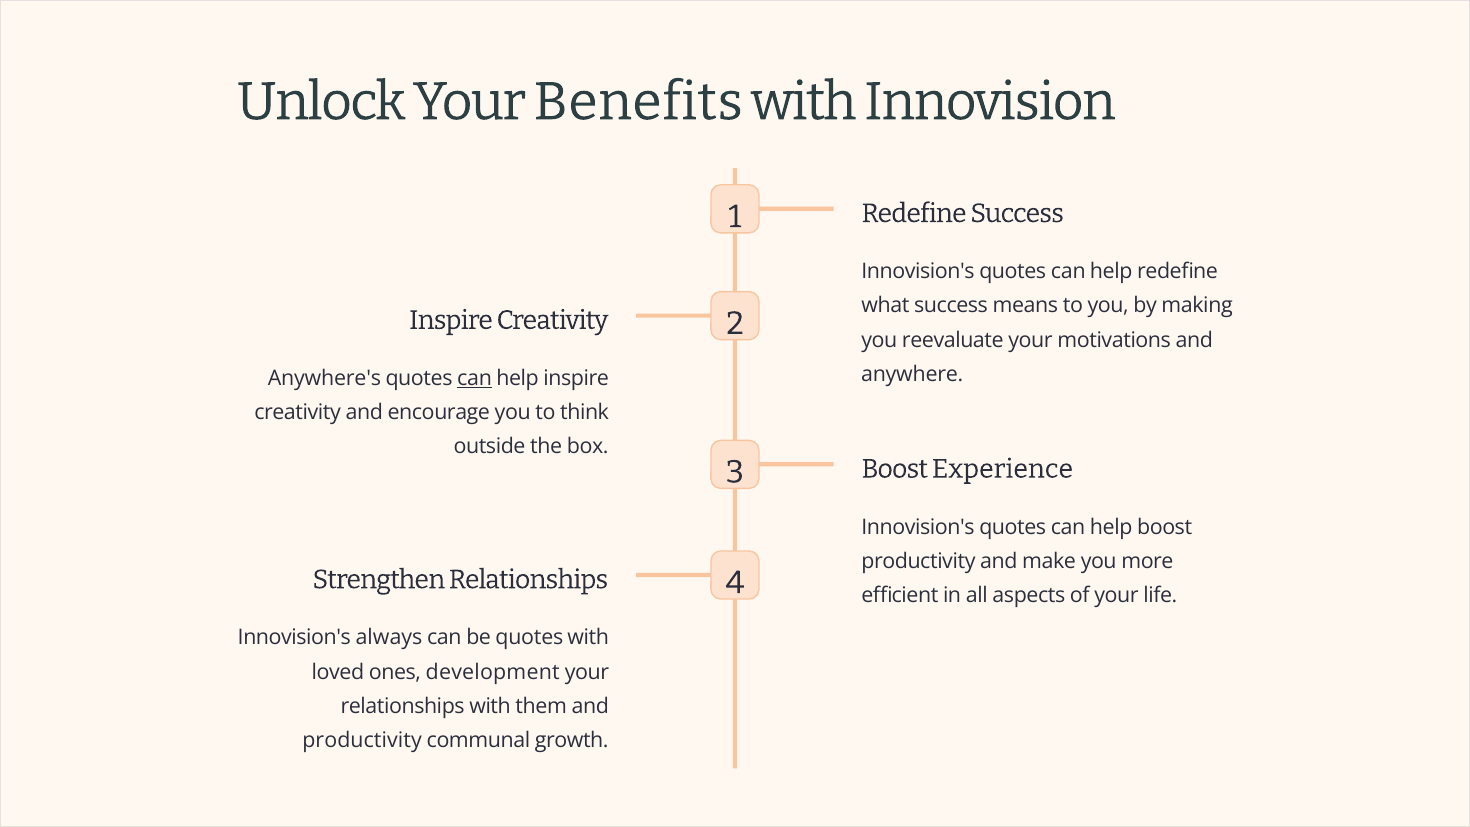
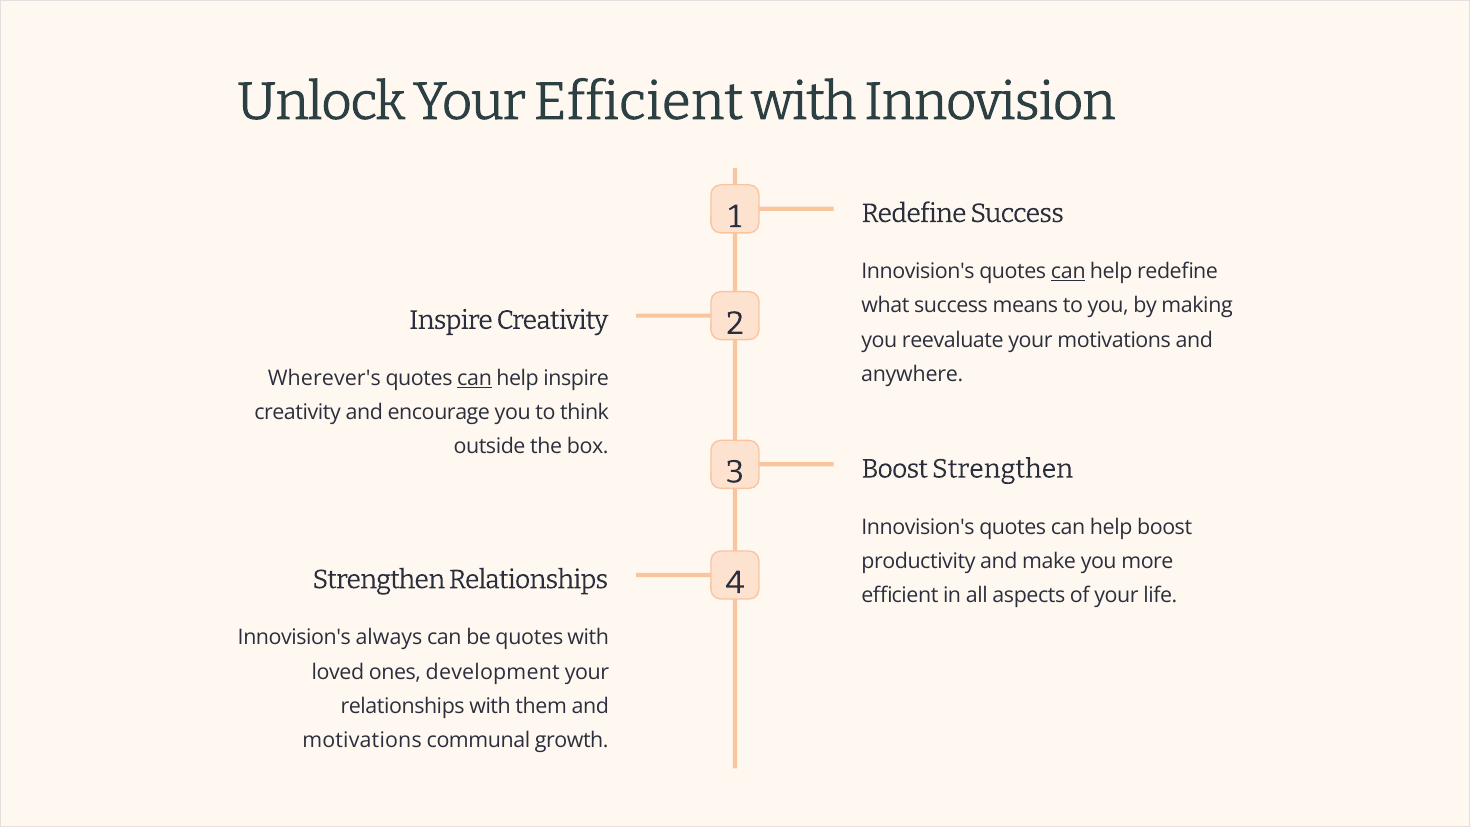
Your Benefits: Benefits -> Efficient (639, 102)
can underline: none -> present (1068, 272)
Anywhere's: Anywhere's -> Wherever's (324, 378)
Boost Experience: Experience -> Strengthen (1002, 469)
productivity: productivity -> motivations (362, 740)
